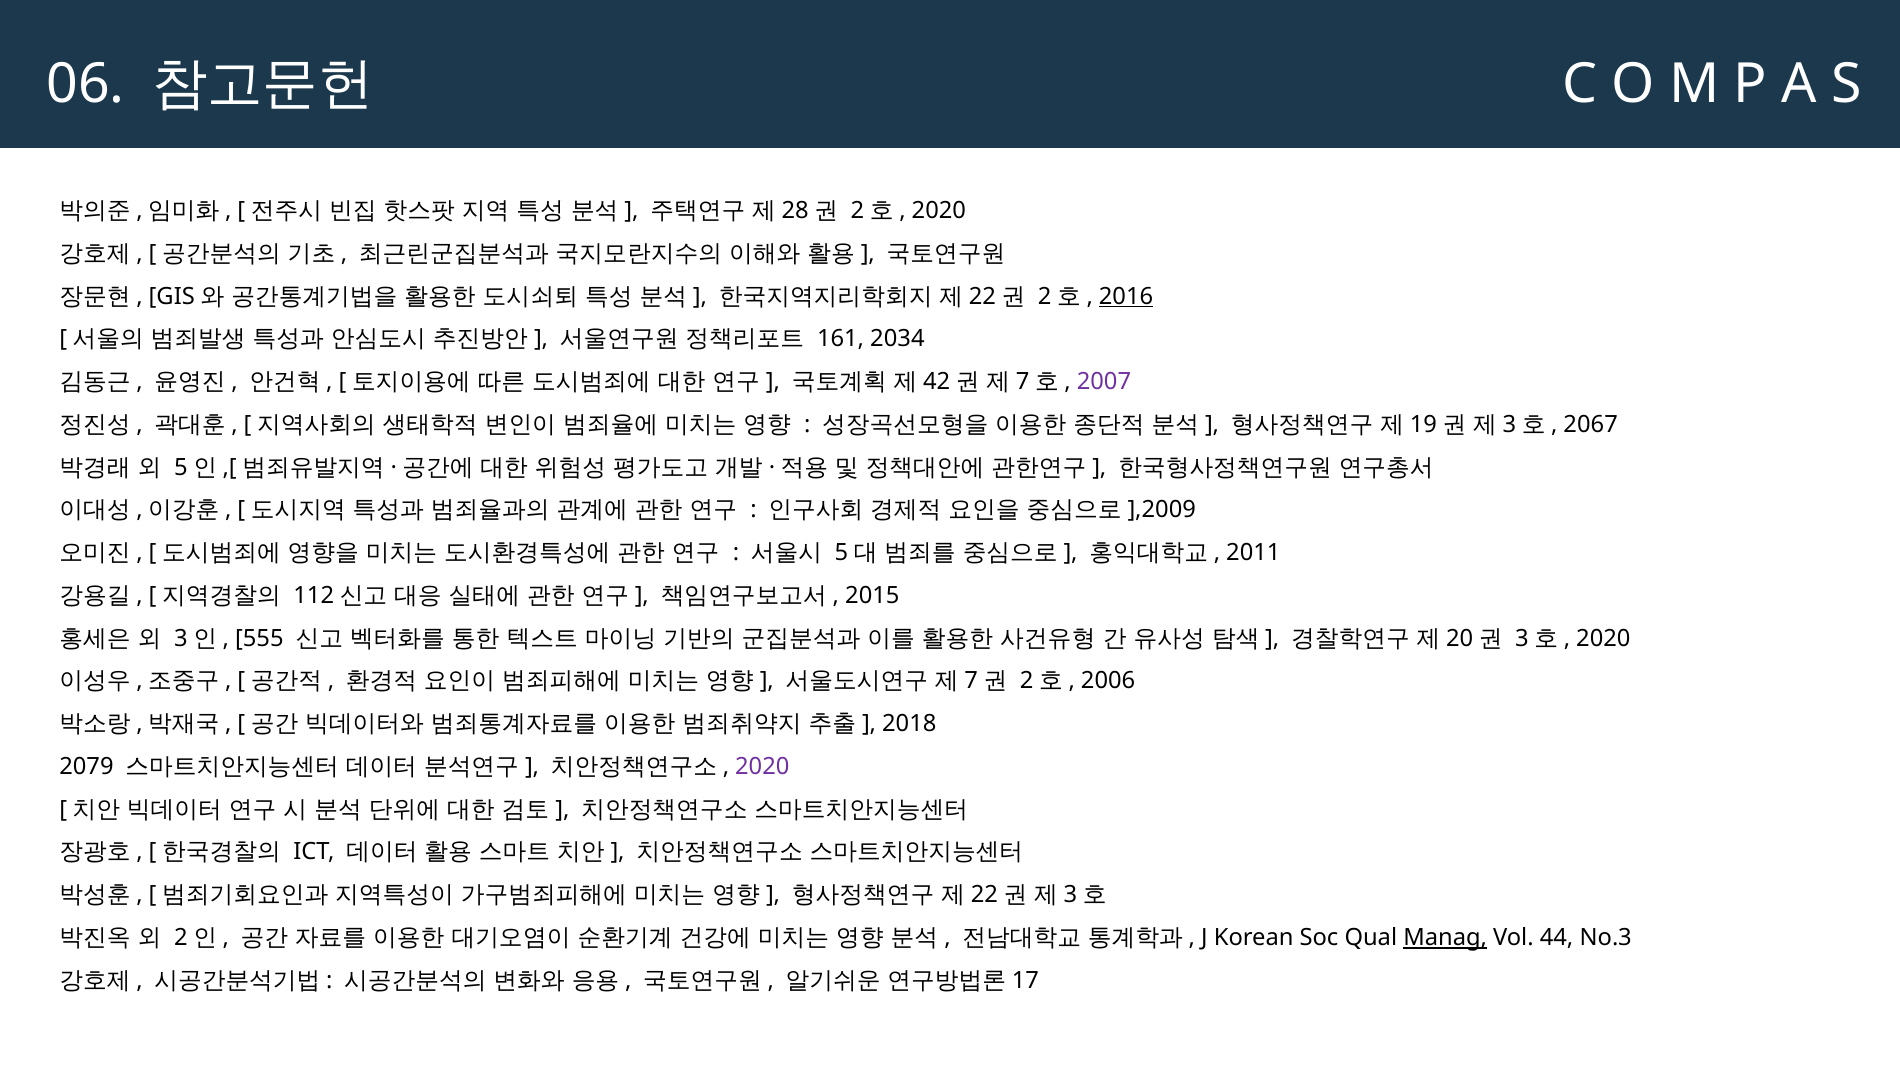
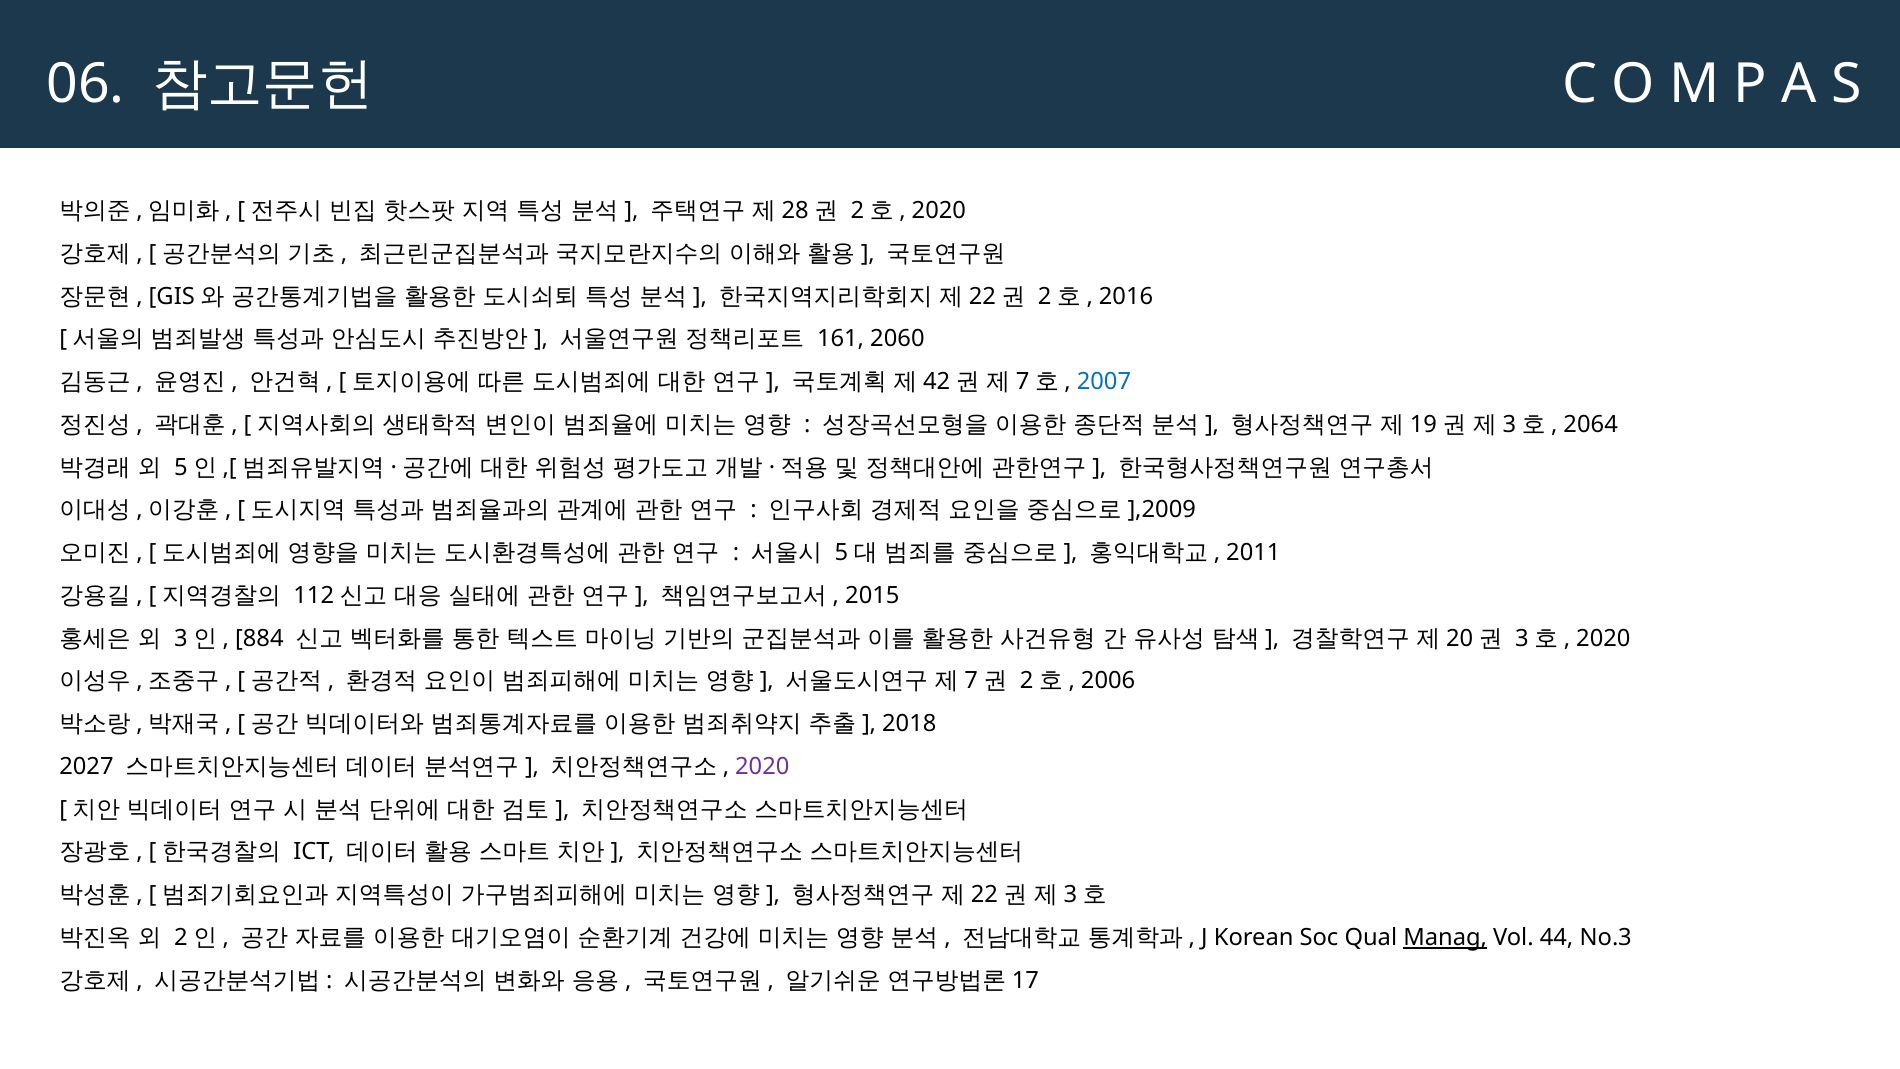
2016 underline: present -> none (1126, 296)
2034: 2034 -> 2060 (897, 339)
2007 colour: purple -> blue (1104, 382)
2067: 2067 -> 2064 (1591, 424)
555: 555 -> 884 (259, 638)
2079: 2079 -> 2027 (87, 766)
